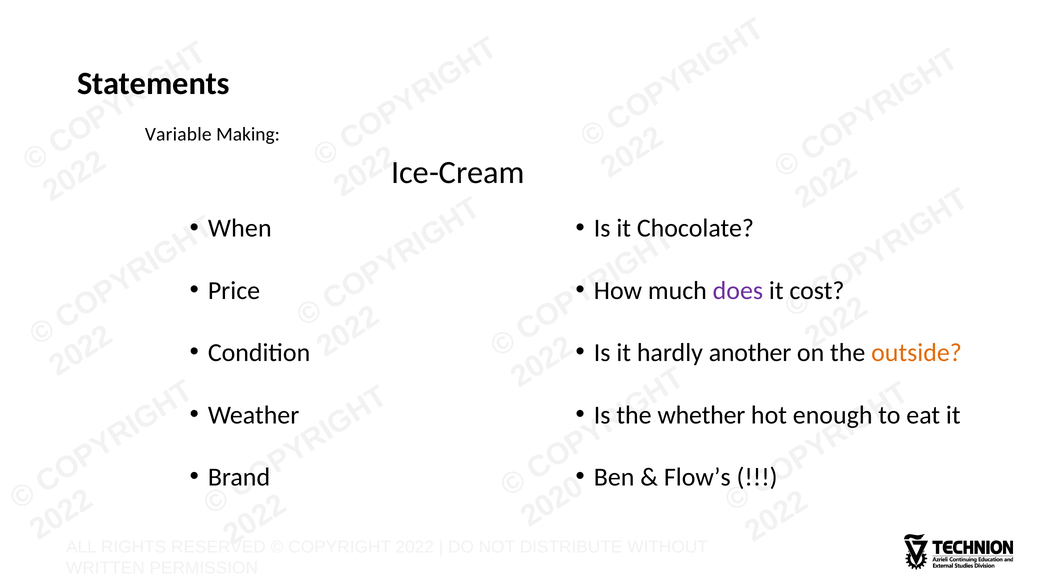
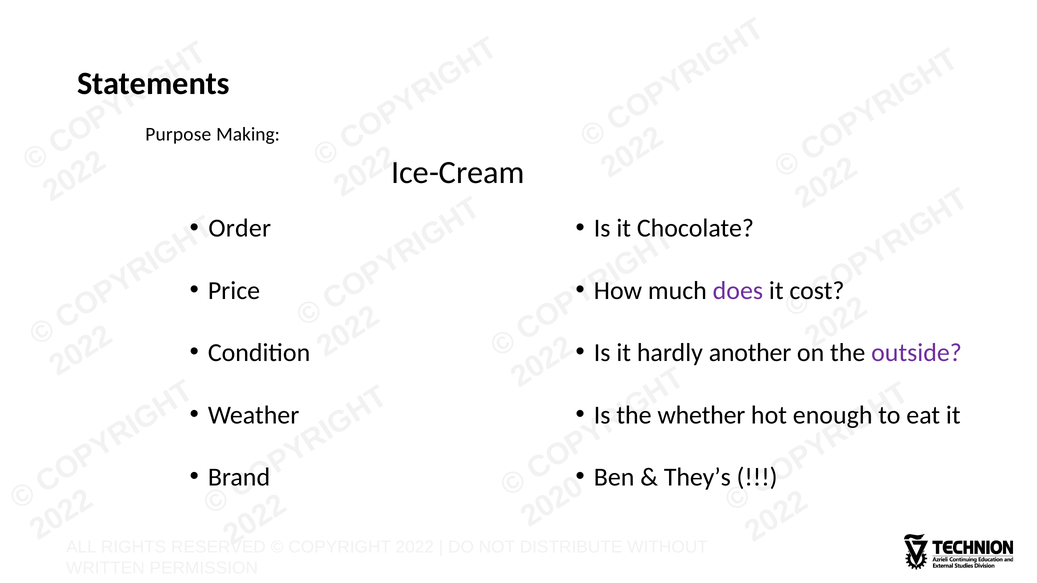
Variable: Variable -> Purpose (178, 134)
When: When -> Order (240, 228)
outside colour: orange -> purple (917, 353)
Flow’s: Flow’s -> They’s (697, 477)
